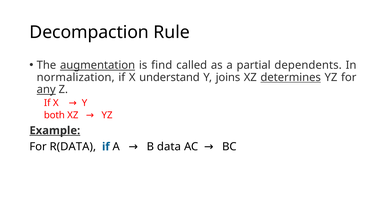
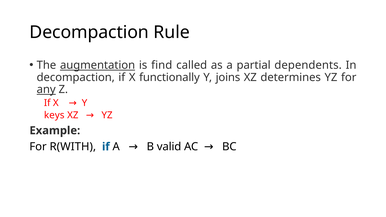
normalization: normalization -> decompaction (76, 77)
understand: understand -> functionally (169, 77)
determines underline: present -> none (291, 77)
both: both -> keys (54, 115)
Example underline: present -> none (55, 131)
R(DATA: R(DATA -> R(WITH (73, 147)
data: data -> valid (169, 147)
